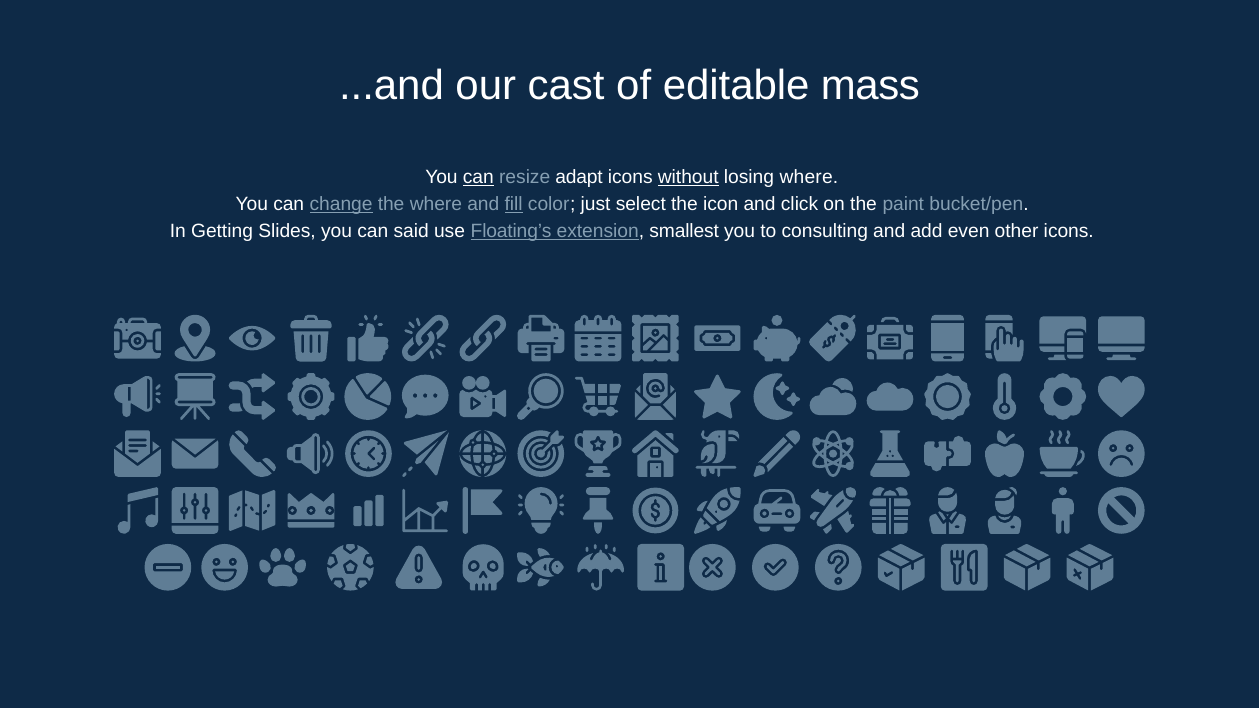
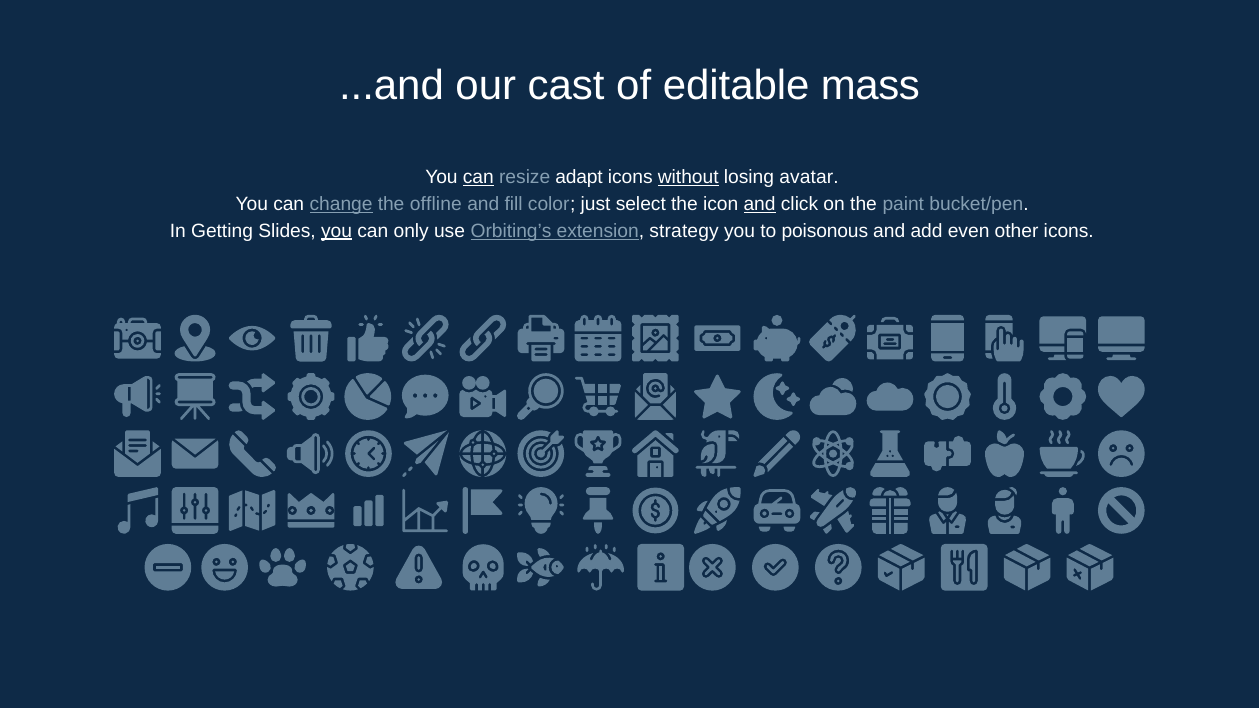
losing where: where -> avatar (809, 178)
the where: where -> offline (436, 204)
fill underline: present -> none (514, 204)
and underline: none -> present (760, 204)
you underline: none -> present (337, 231)
said: said -> only (411, 231)
Floating’s: Floating’s -> Orbiting’s (511, 231)
smallest: smallest -> strategy (684, 231)
consulting: consulting -> poisonous (825, 231)
